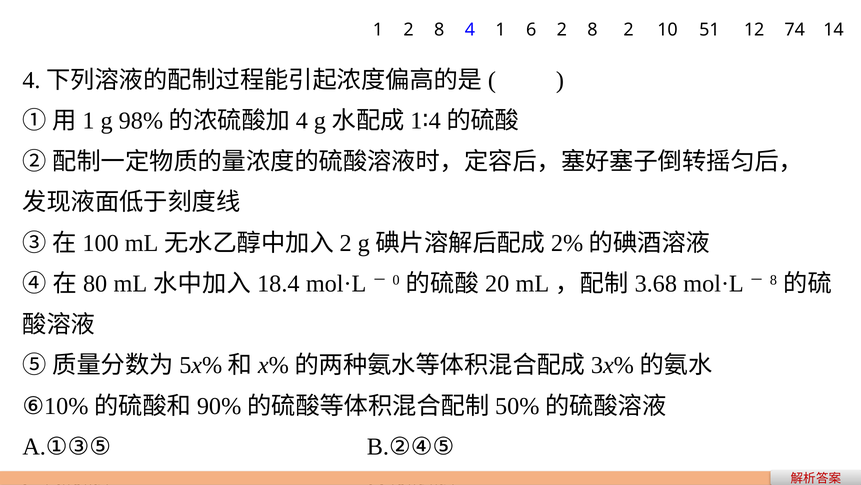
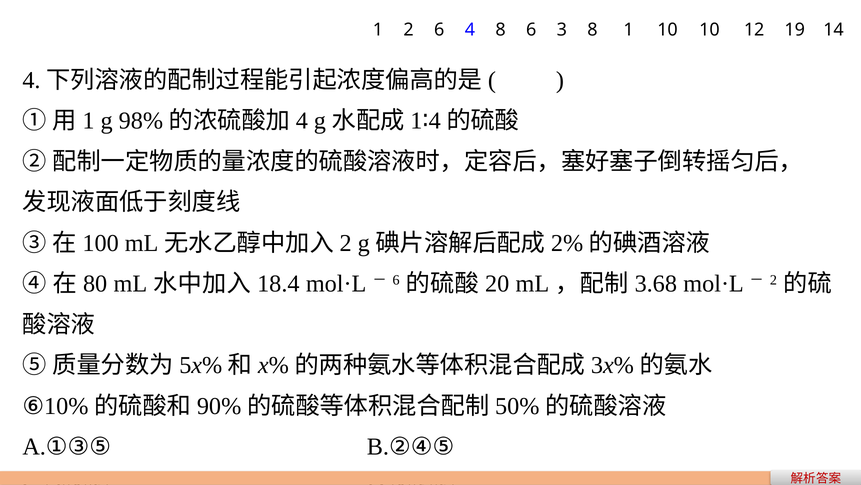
1 2 8: 8 -> 6 (439, 30)
4 1: 1 -> 8 (501, 30)
6 2: 2 -> 3 (562, 30)
8 2: 2 -> 1 (629, 30)
10 51: 51 -> 10 (709, 30)
74: 74 -> 19 (795, 30)
0: 0 -> 6 (396, 280)
8: 8 -> 2 (773, 280)
